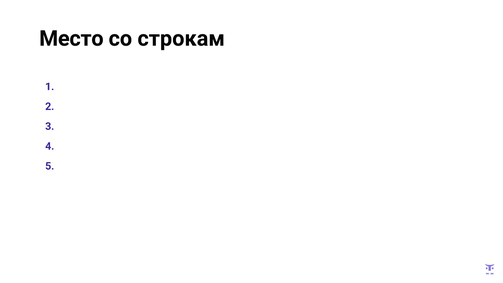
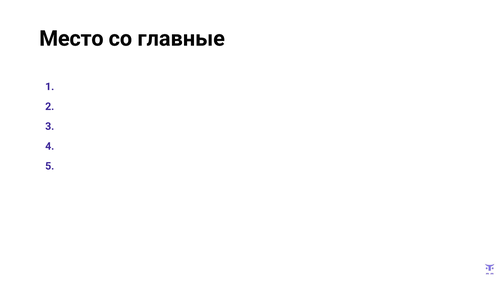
строкам: строкам -> главные (181, 39)
